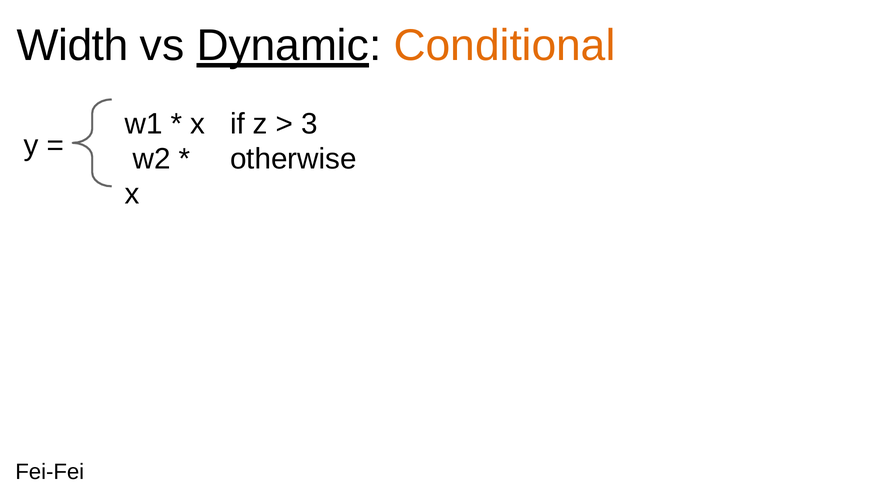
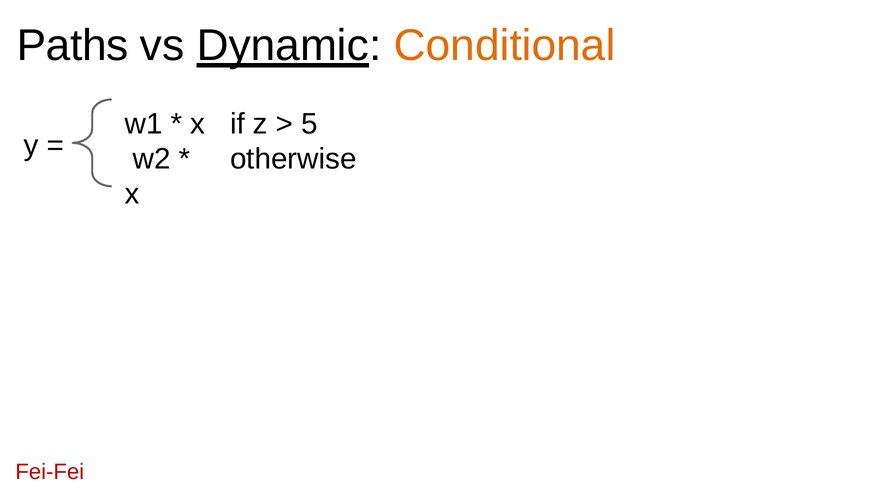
Width: Width -> Paths (73, 46)
3: 3 -> 5 (310, 124)
Fei-Fei colour: black -> red (50, 472)
